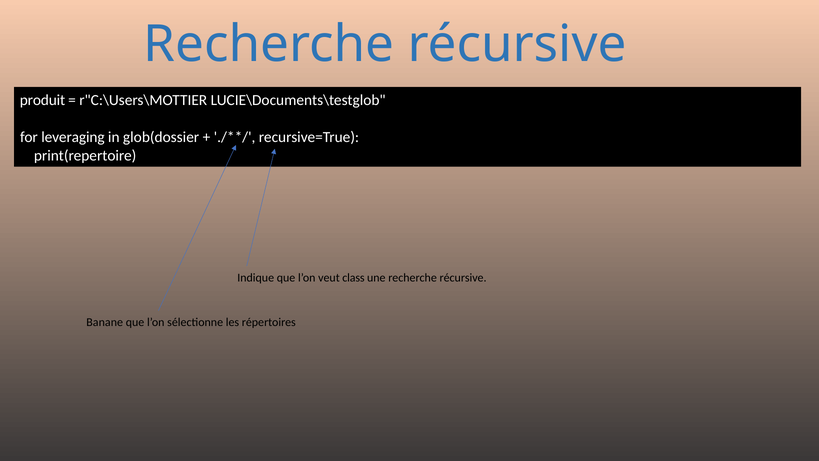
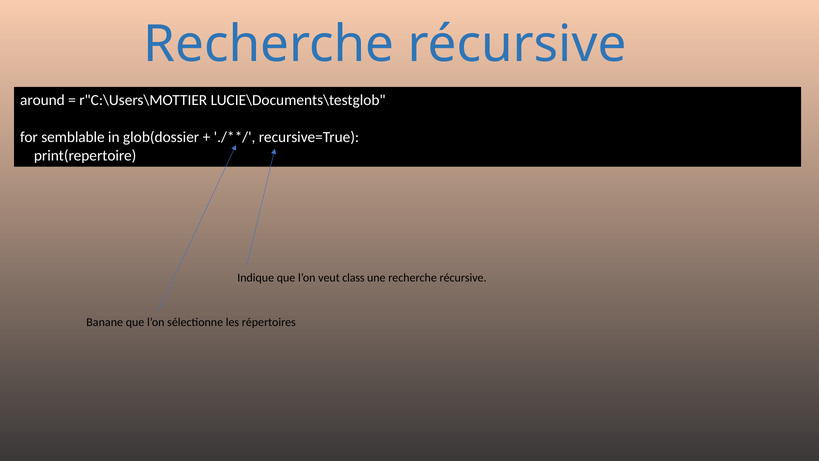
produit: produit -> around (42, 100)
leveraging: leveraging -> semblable (73, 137)
